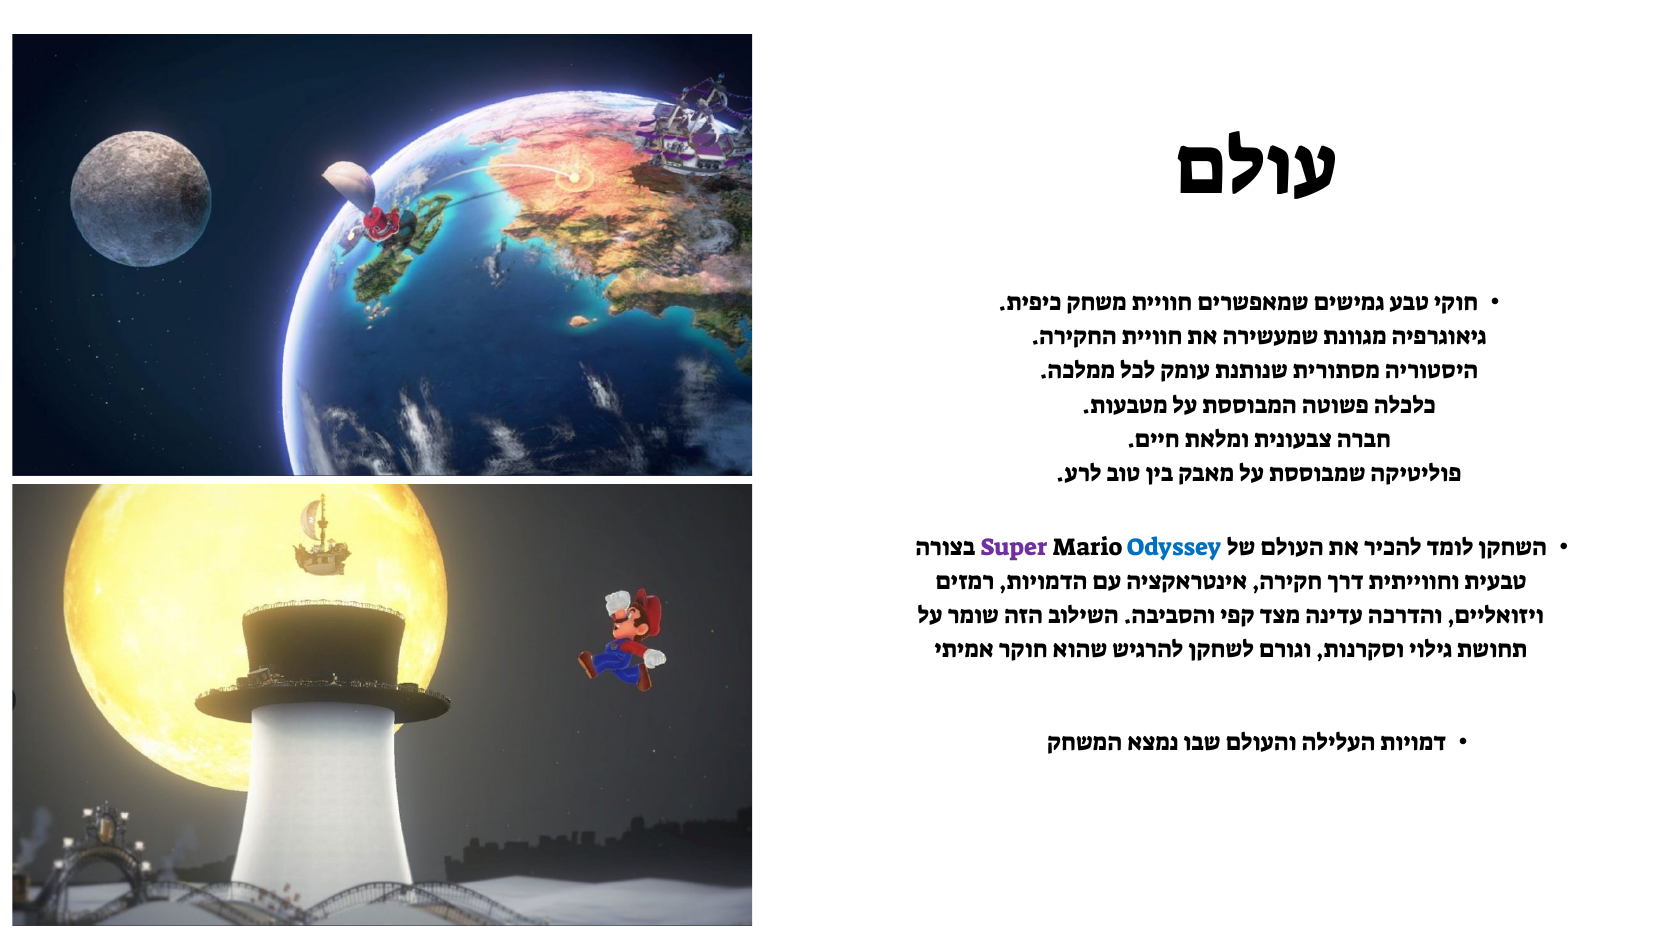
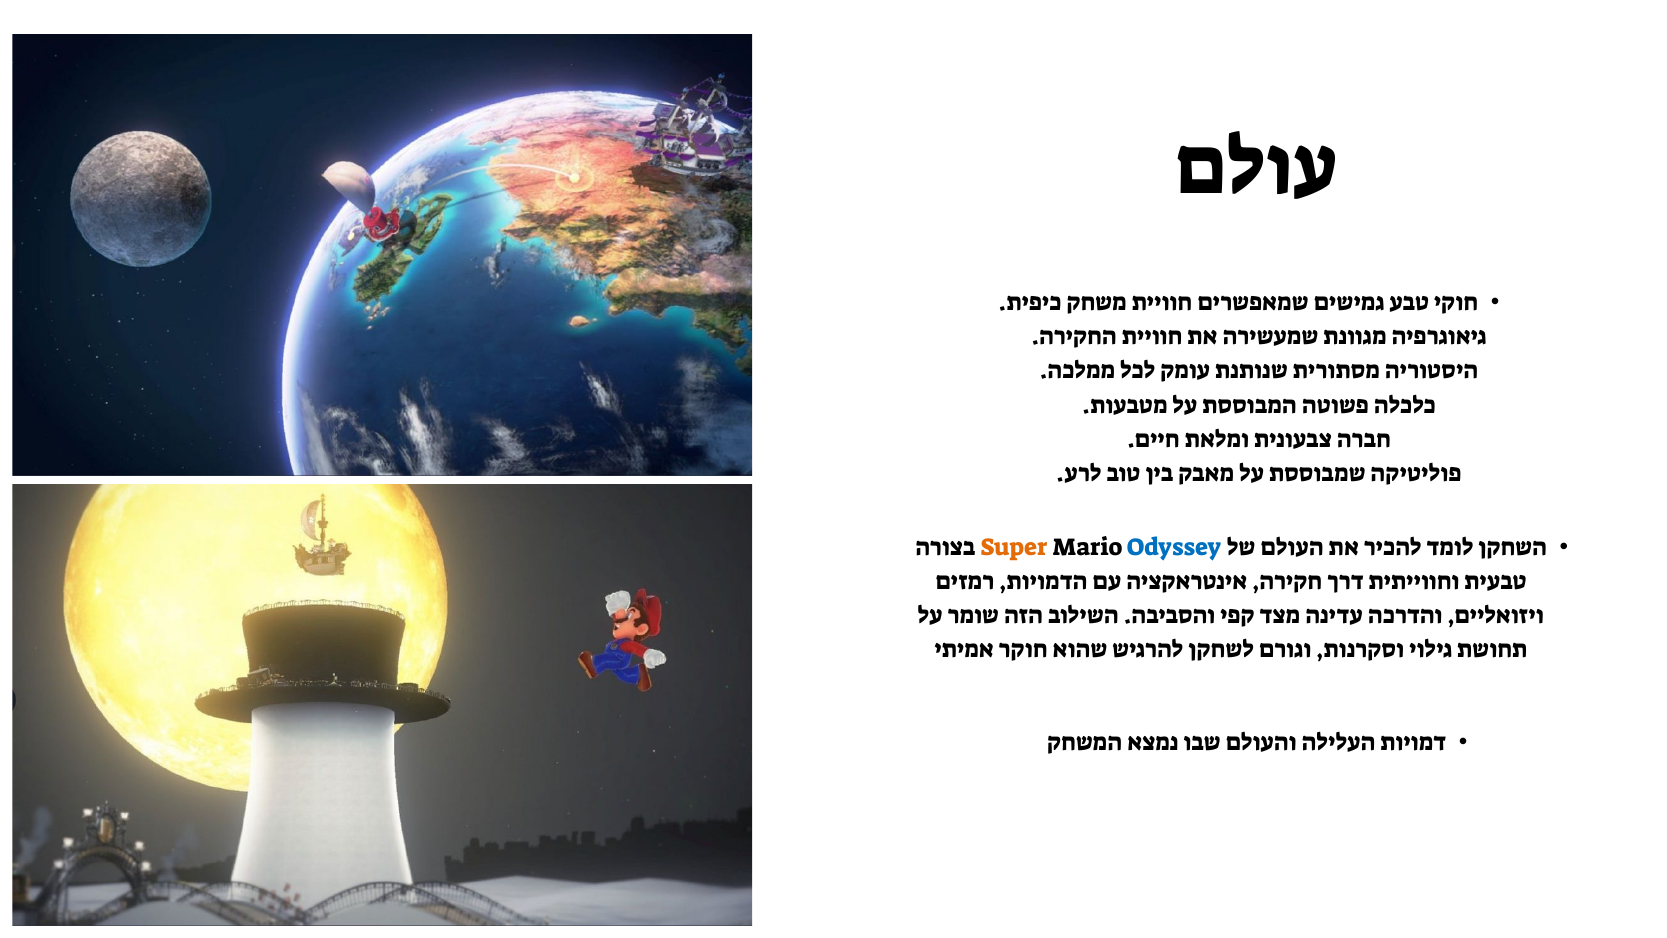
Super colour: purple -> orange (1014, 547)
